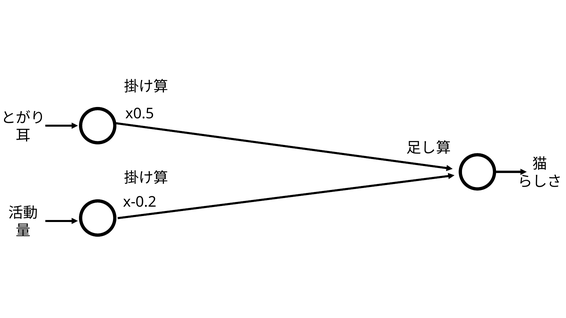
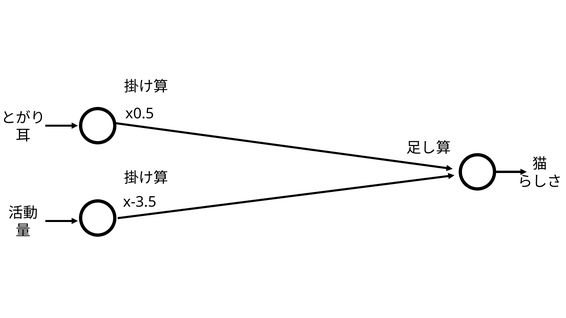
x-0.2: x-0.2 -> x-3.5 (140, 202)
